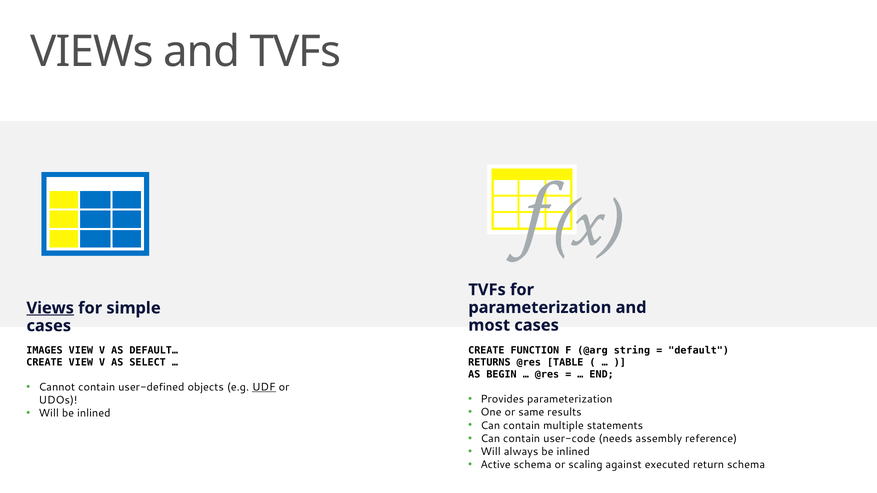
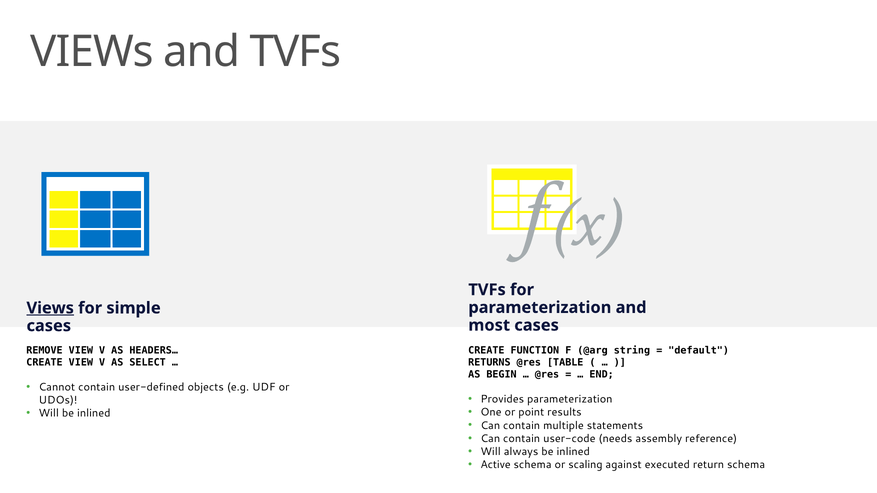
IMAGES: IMAGES -> REMOVE (44, 350)
DEFAULT…: DEFAULT… -> HEADERS… (154, 350)
UDF underline: present -> none (264, 387)
same: same -> point (531, 412)
